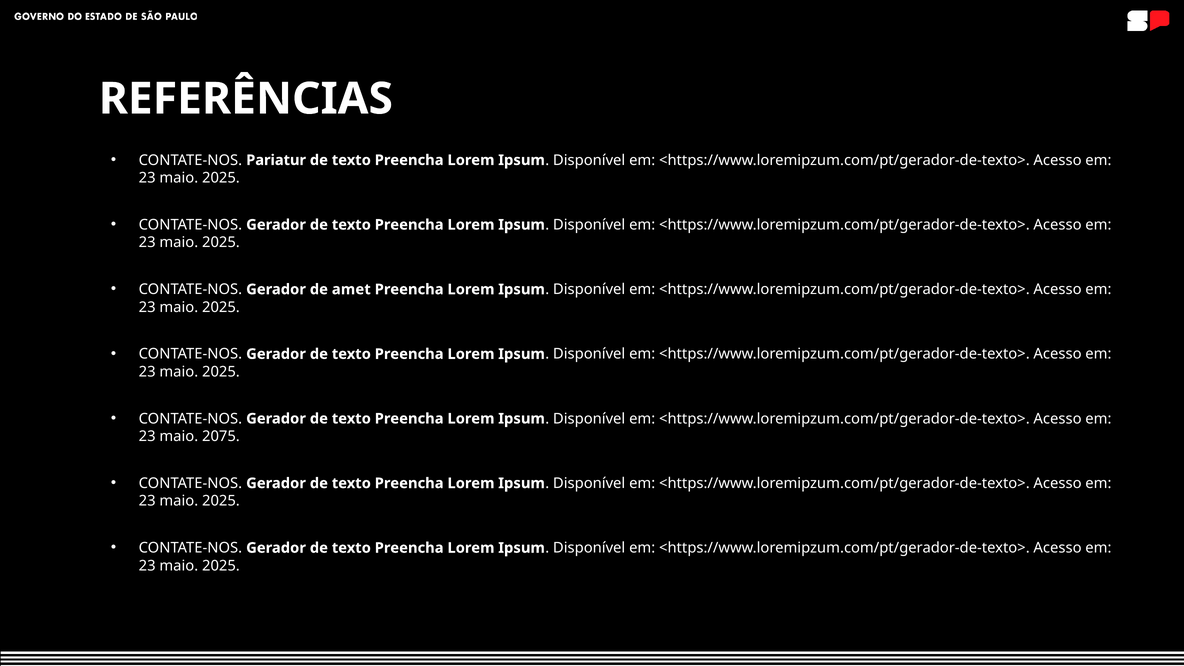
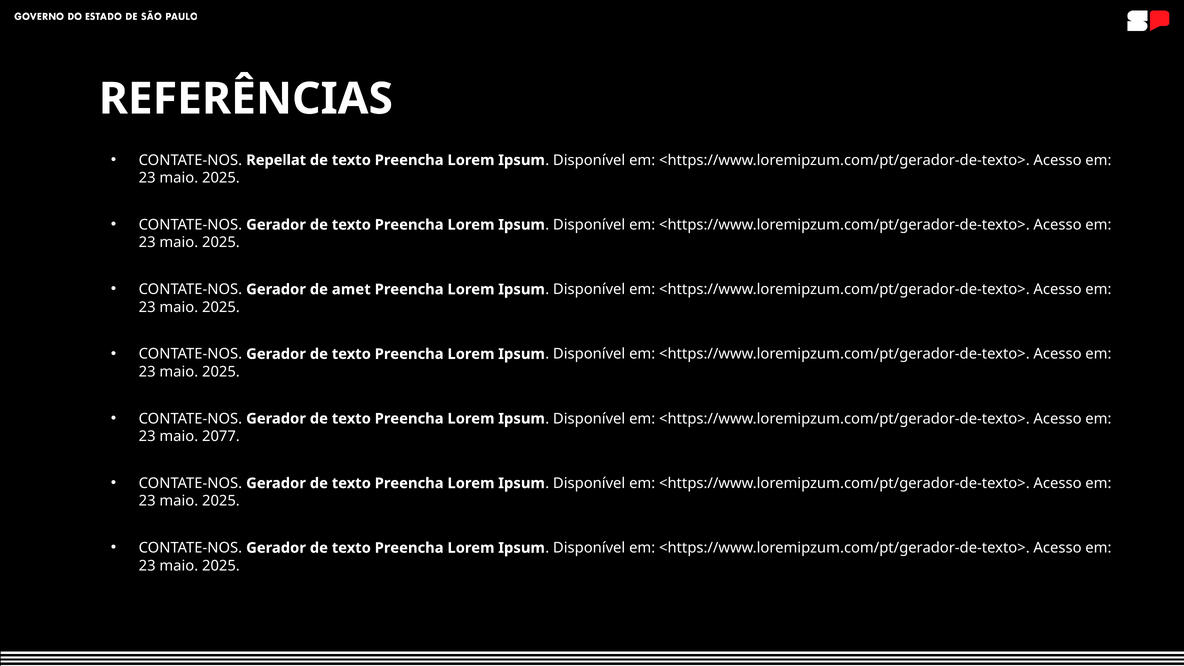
Pariatur: Pariatur -> Repellat (276, 160)
2075: 2075 -> 2077 (221, 436)
